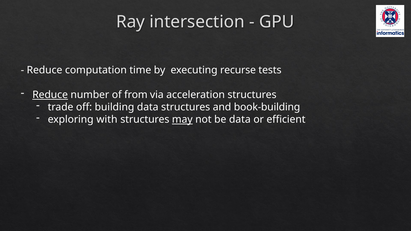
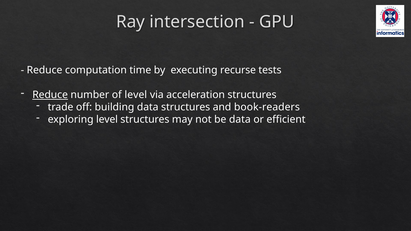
of from: from -> level (136, 95)
book-building: book-building -> book-readers (267, 107)
exploring with: with -> level (107, 120)
may underline: present -> none (182, 120)
